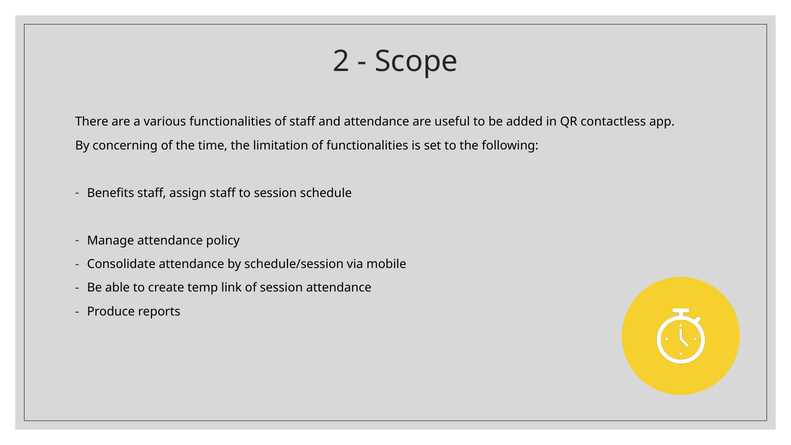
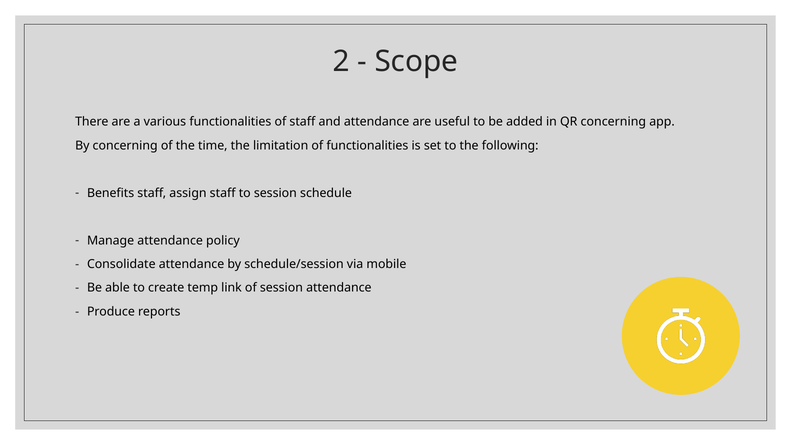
QR contactless: contactless -> concerning (613, 122)
